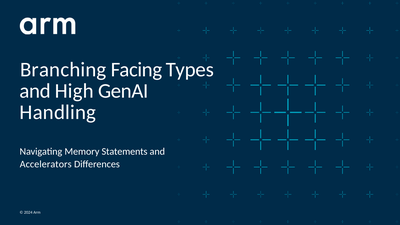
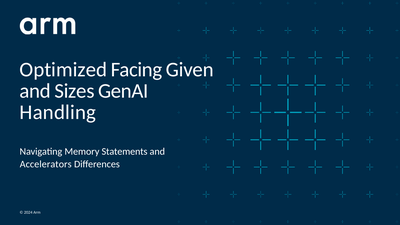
Branching: Branching -> Optimized (63, 70)
Types: Types -> Given (190, 70)
High: High -> Sizes (74, 91)
